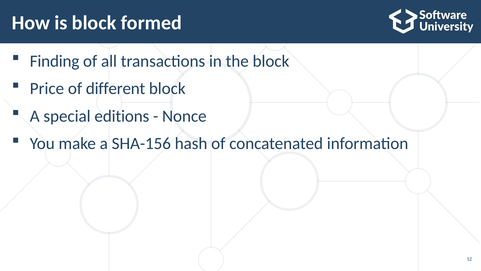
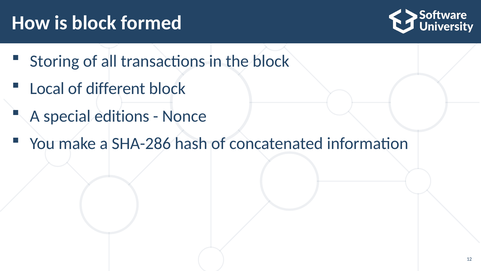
Finding: Finding -> Storing (55, 61)
Price: Price -> Local (47, 88)
SHA-156: SHA-156 -> SHA-286 (141, 143)
